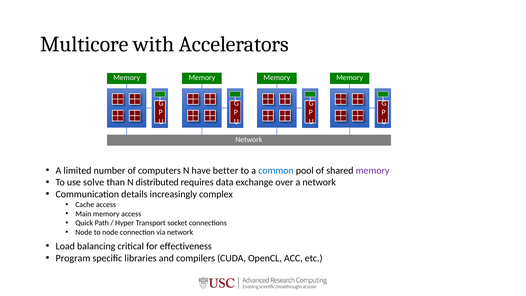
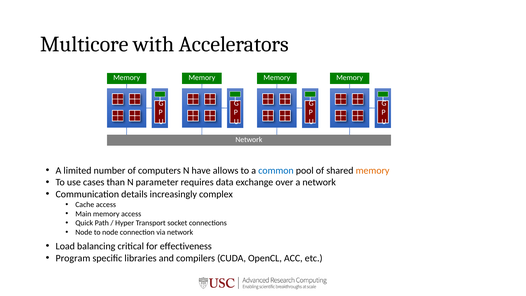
better: better -> allows (226, 170)
memory colour: purple -> orange (373, 170)
solve: solve -> cases (94, 182)
distributed: distributed -> parameter (157, 182)
